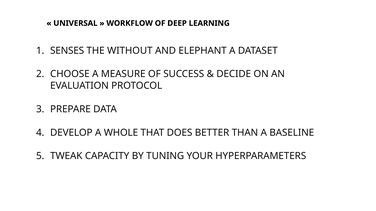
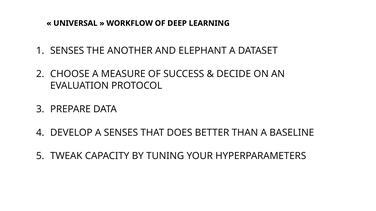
WITHOUT: WITHOUT -> ANOTHER (130, 51)
A WHOLE: WHOLE -> SENSES (121, 133)
